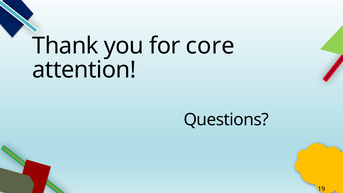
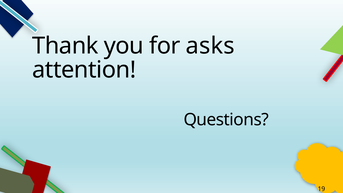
core: core -> asks (210, 46)
